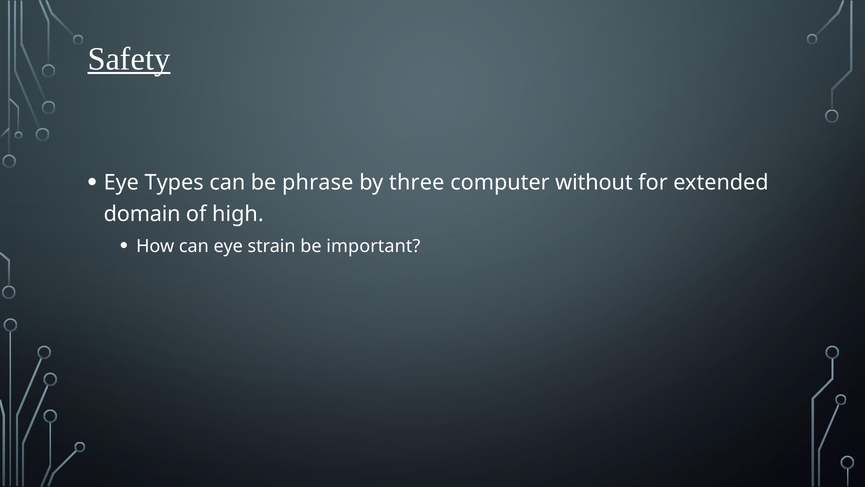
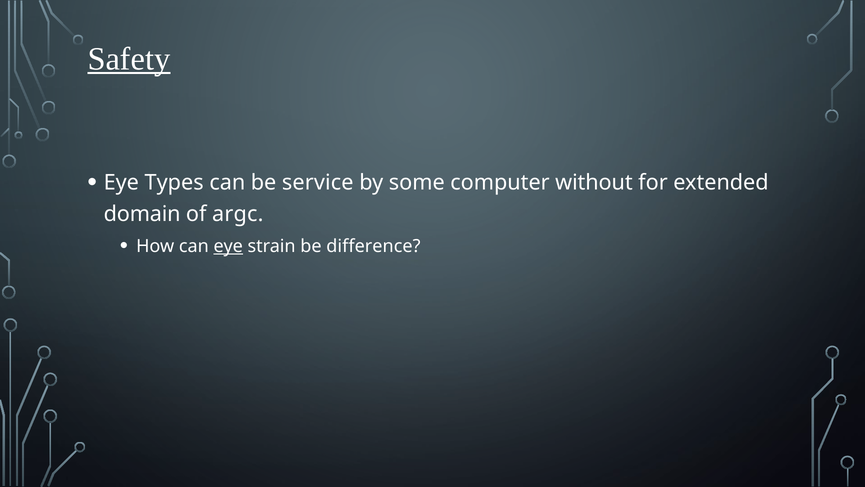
phrase: phrase -> service (318, 183)
three: three -> some (417, 183)
high: high -> argc (238, 214)
eye underline: none -> present (228, 246)
important: important -> difference (373, 246)
